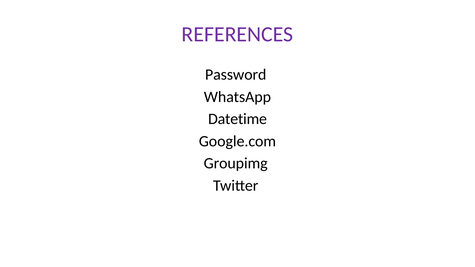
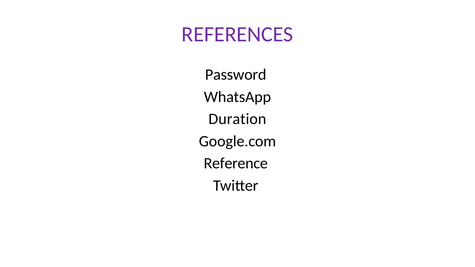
Datetime: Datetime -> Duration (237, 119)
Groupimg: Groupimg -> Reference (236, 163)
